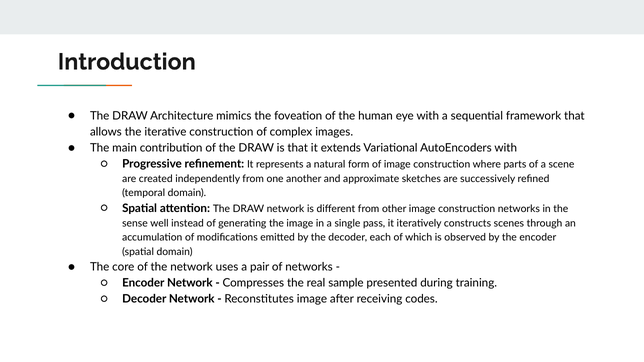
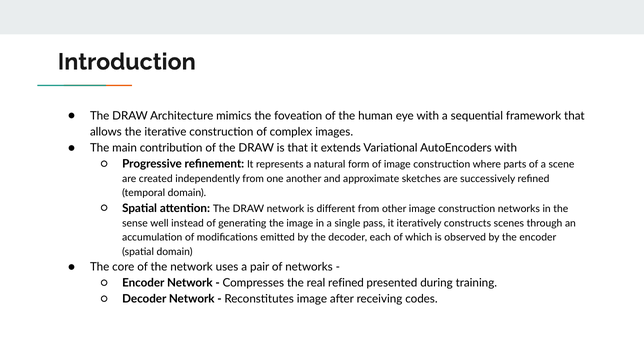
real sample: sample -> refined (346, 283)
